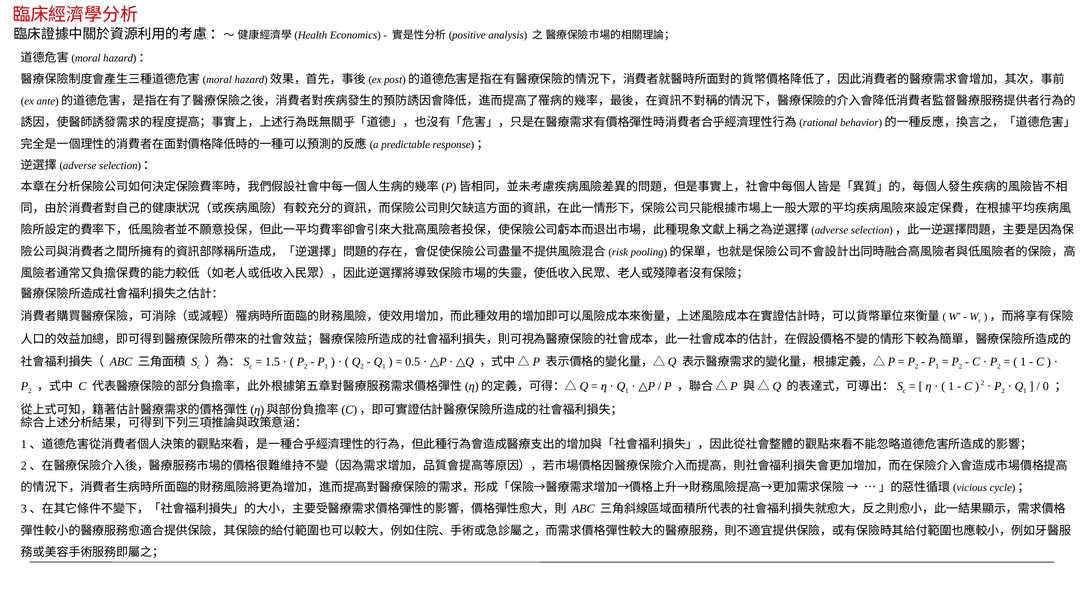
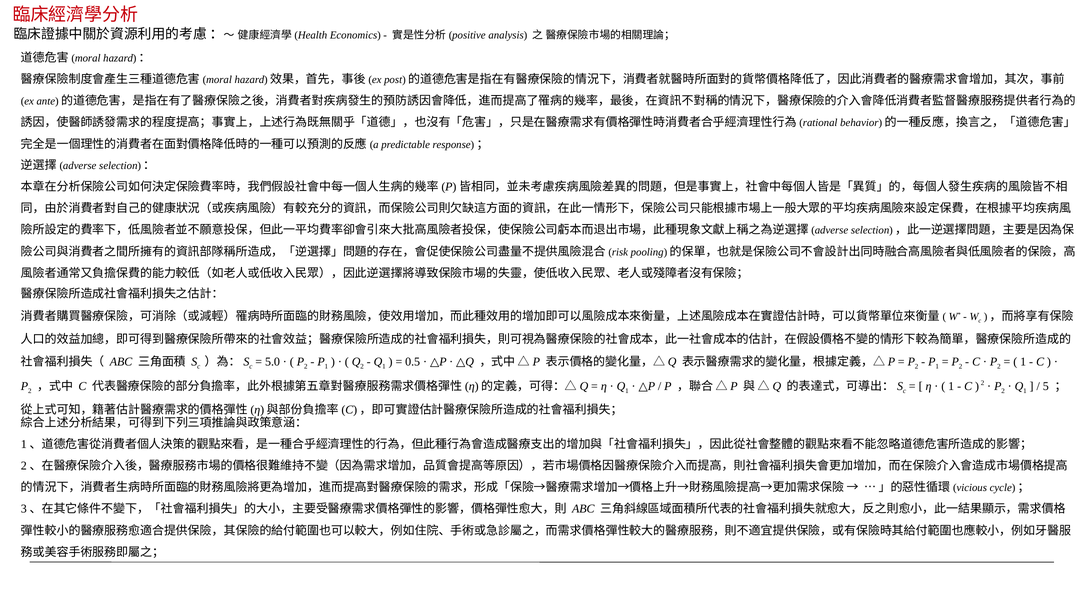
1.5: 1.5 -> 5.0 (273, 362)
0: 0 -> 5 (1046, 387)
